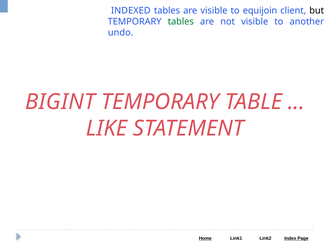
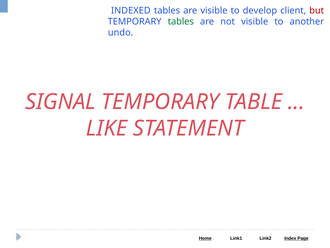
equijoin: equijoin -> develop (260, 11)
but colour: black -> red (317, 11)
BIGINT: BIGINT -> SIGNAL (60, 102)
